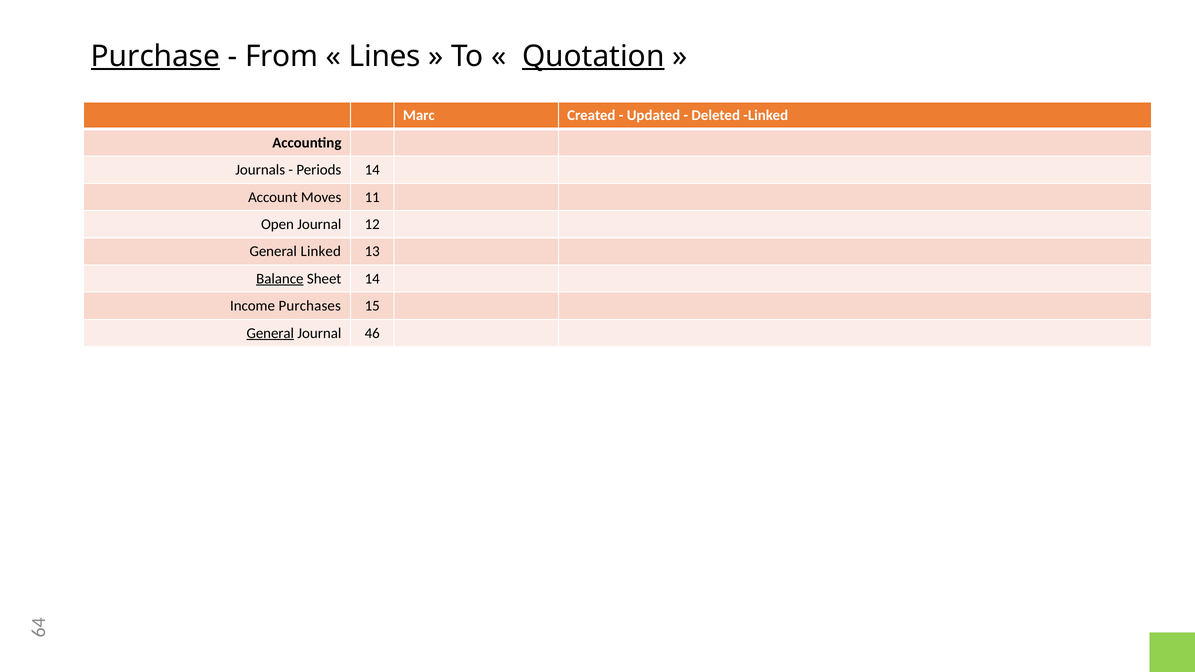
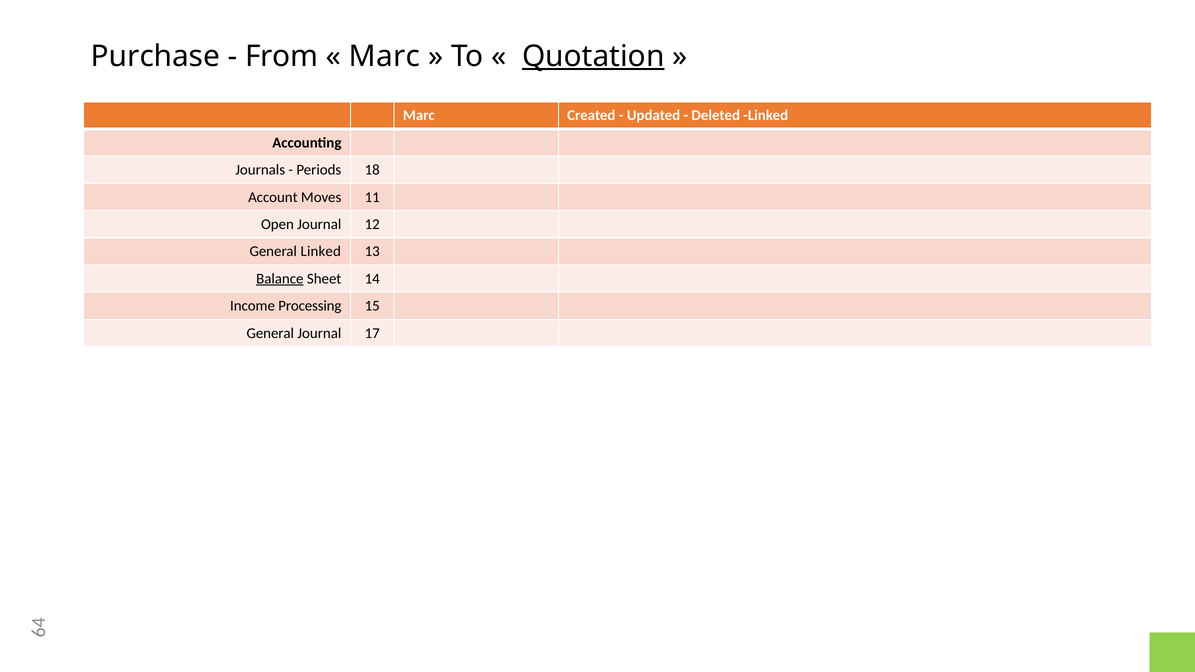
Purchase underline: present -> none (155, 56)
Lines: Lines -> Marc (385, 56)
Periods 14: 14 -> 18 (372, 170)
Purchases: Purchases -> Processing (310, 306)
General underline: present -> none (270, 333)
46: 46 -> 17 (372, 333)
